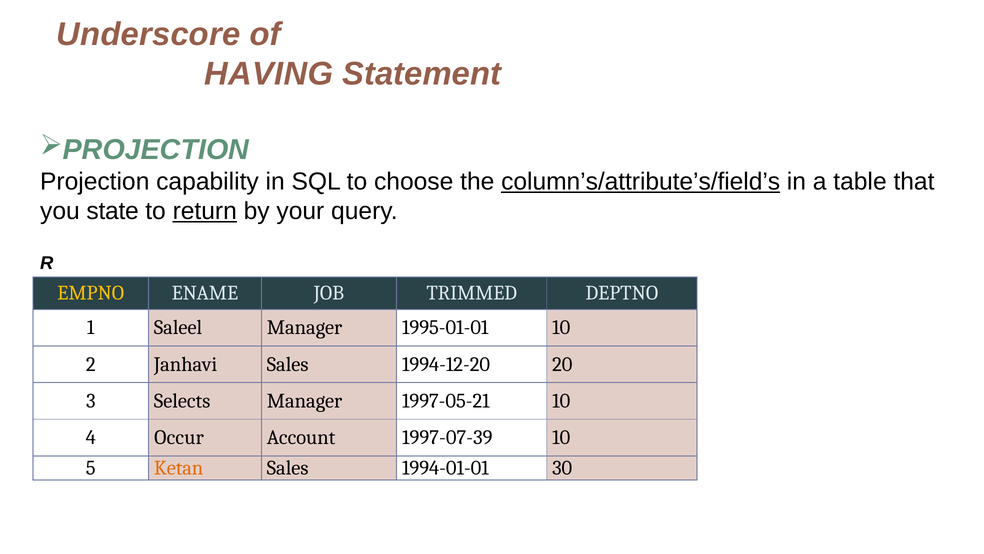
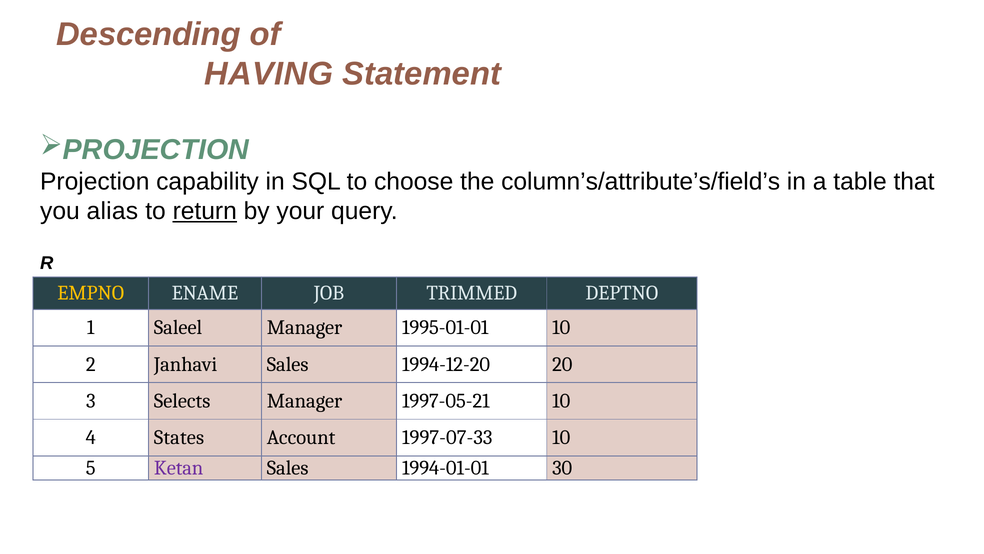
Underscore: Underscore -> Descending (149, 34)
column’s/attribute’s/field’s underline: present -> none (641, 181)
state: state -> alias (112, 211)
Occur: Occur -> States (179, 437)
1997-07-39: 1997-07-39 -> 1997-07-33 (447, 437)
Ketan colour: orange -> purple (179, 467)
